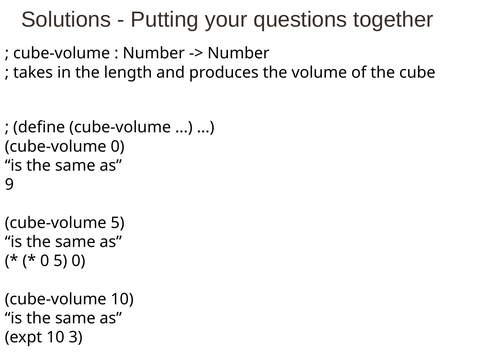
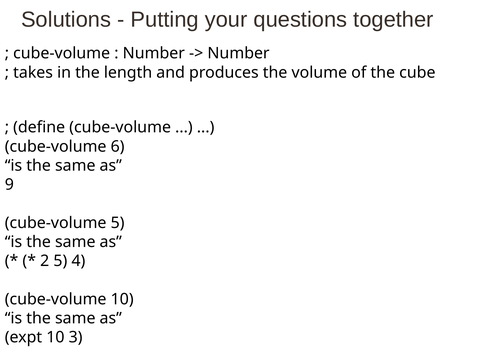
cube-volume 0: 0 -> 6 (118, 147)
0: 0 -> 2 (45, 261)
5 0: 0 -> 4 (78, 261)
